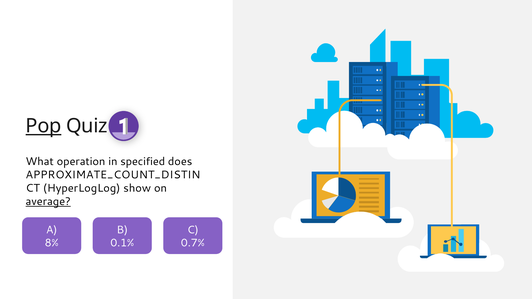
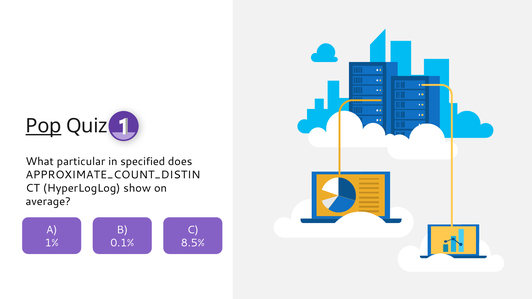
operation: operation -> particular (81, 162)
average underline: present -> none (48, 202)
8%: 8% -> 1% (52, 243)
0.7%: 0.7% -> 8.5% (193, 243)
